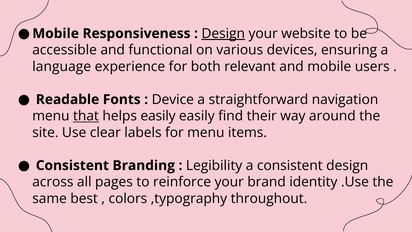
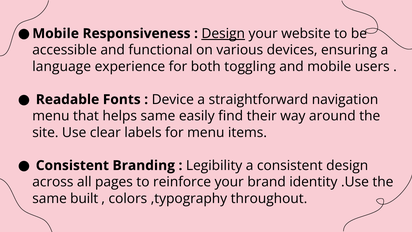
relevant: relevant -> toggling (250, 66)
that underline: present -> none (86, 116)
helps easily: easily -> same (158, 116)
best: best -> built (84, 198)
